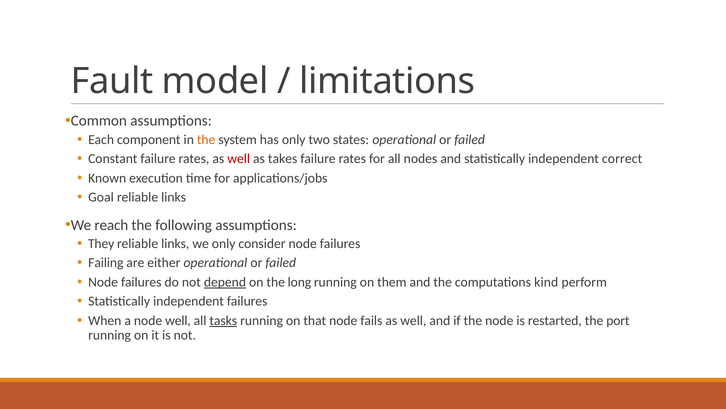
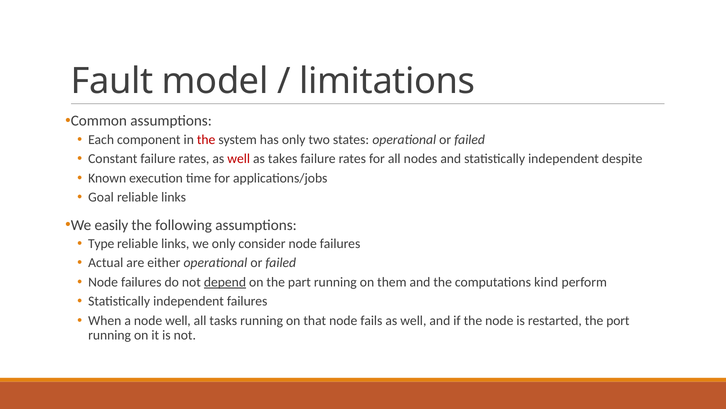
the colour: orange -> red (206, 139)
correct: correct -> despite (622, 159)
reach: reach -> easily (111, 225)
They: They -> Type (101, 243)
Failing: Failing -> Actual (106, 263)
long: long -> part (299, 282)
tasks underline: present -> none (223, 320)
